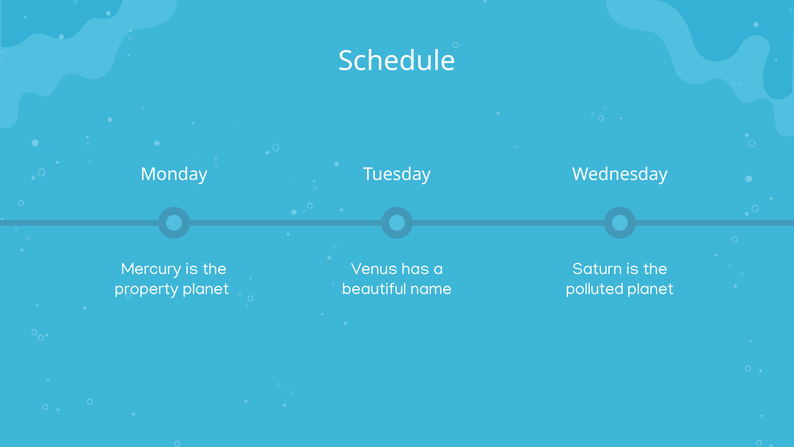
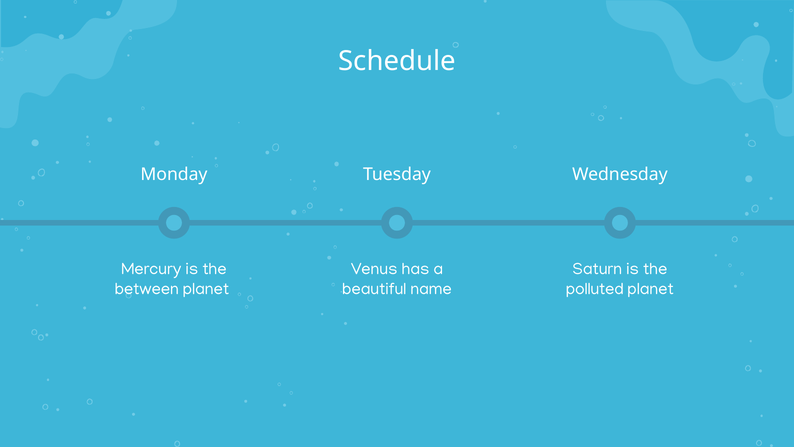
property: property -> between (147, 288)
